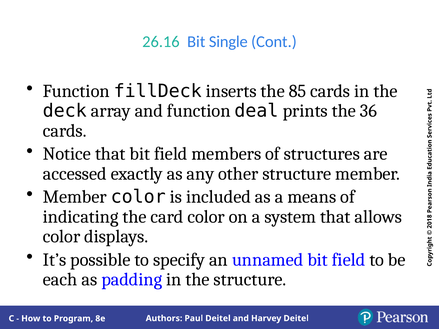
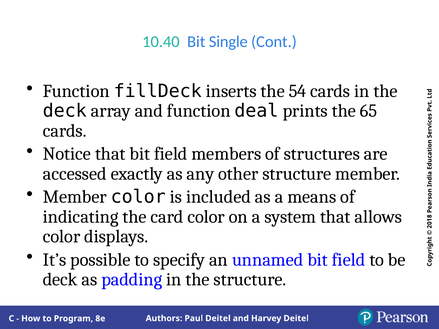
26.16: 26.16 -> 10.40 (161, 42)
85: 85 -> 54 (298, 91)
36: 36 -> 65 (369, 111)
each: each -> deck (60, 280)
